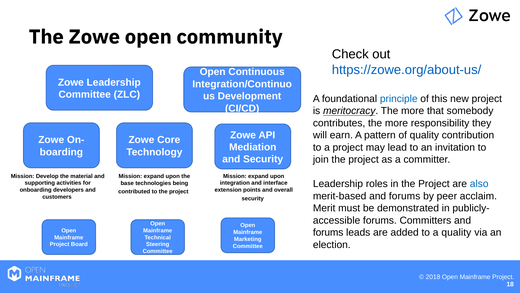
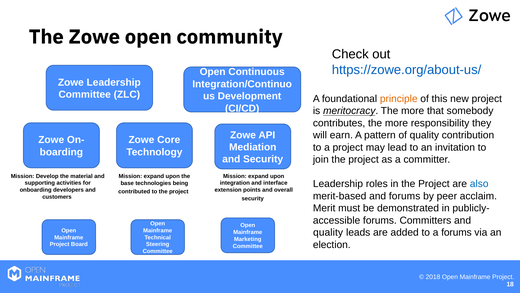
principle colour: blue -> orange (399, 99)
forums: forums -> quality (328, 232)
a quality: quality -> forums (456, 232)
